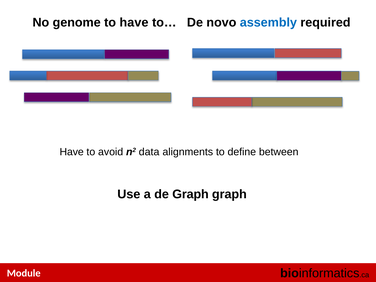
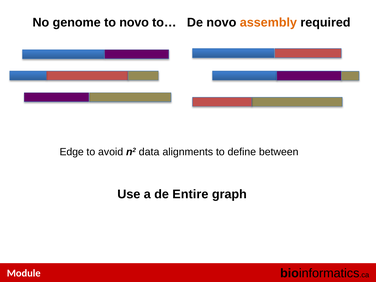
to have: have -> novo (134, 22)
assembly colour: blue -> orange (268, 22)
Have: Have -> Edge (72, 152)
de Graph: Graph -> Entire (190, 194)
